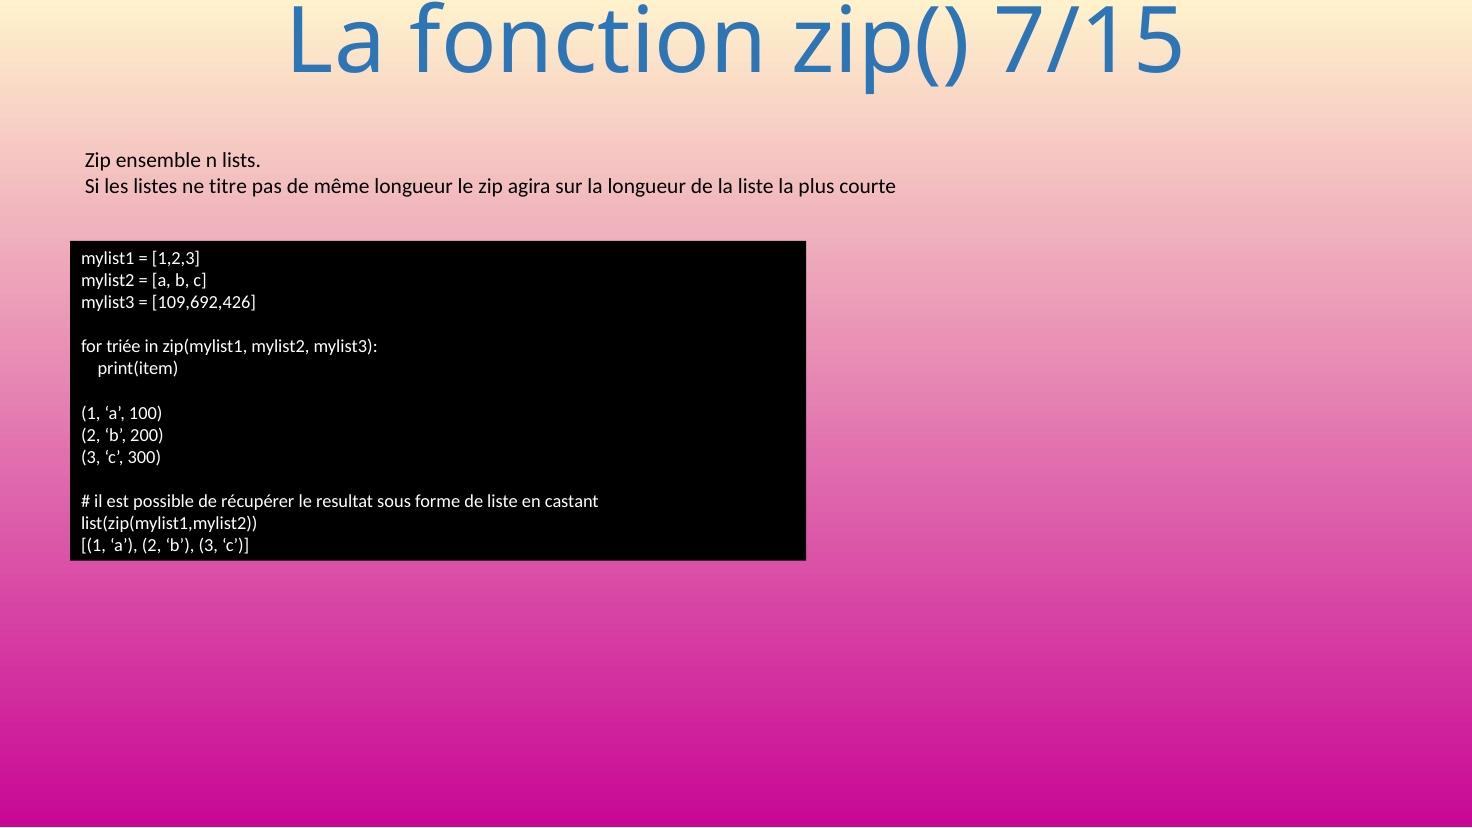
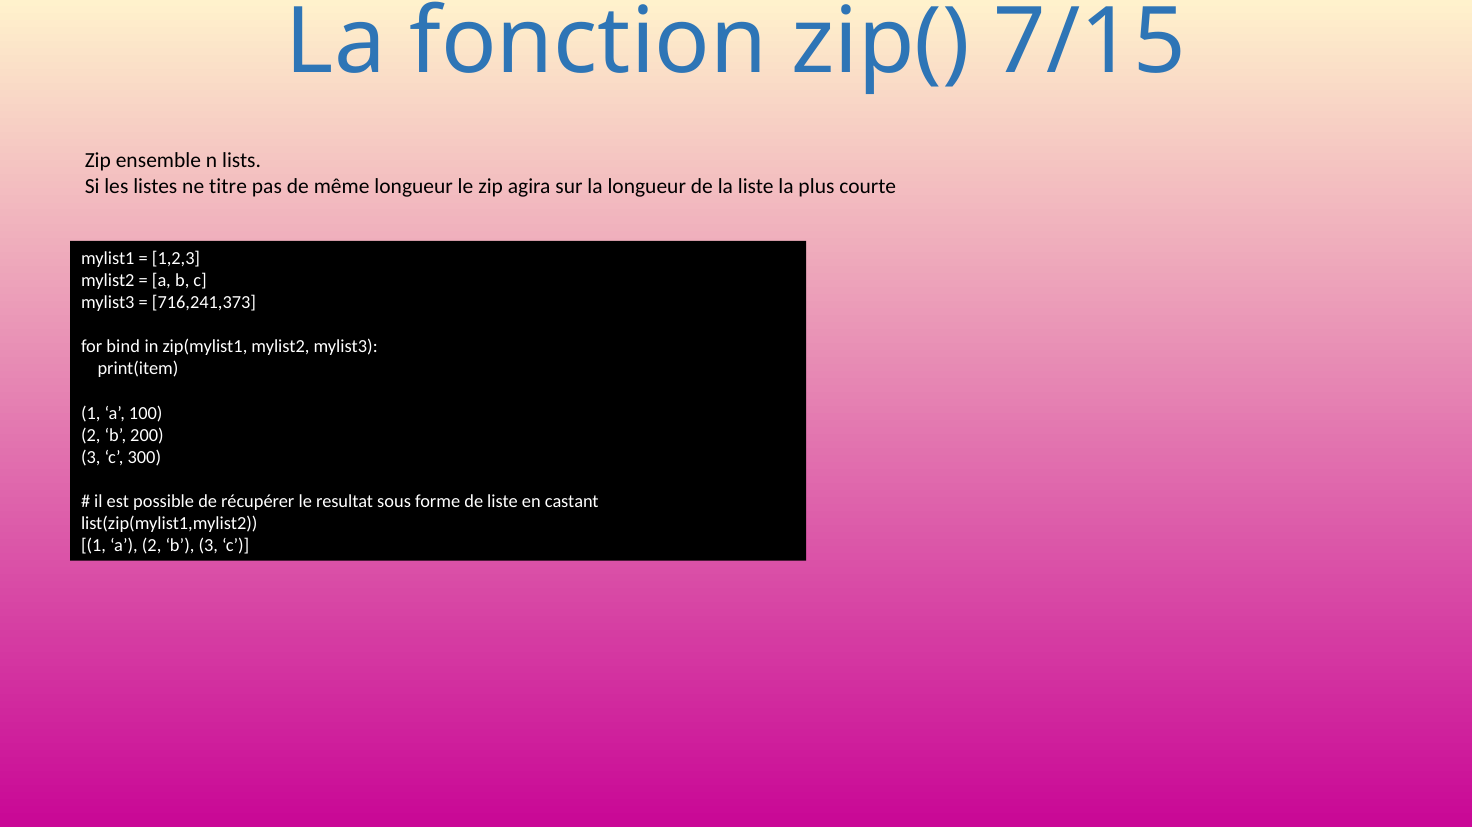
109,692,426: 109,692,426 -> 716,241,373 (204, 303)
triée: triée -> bind (123, 347)
